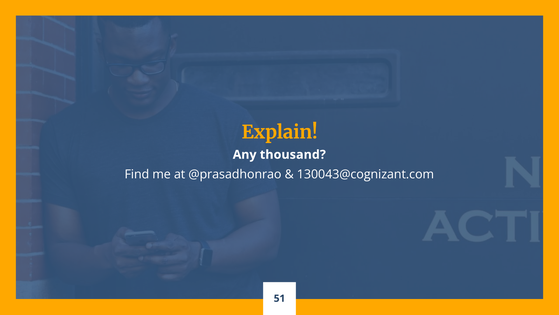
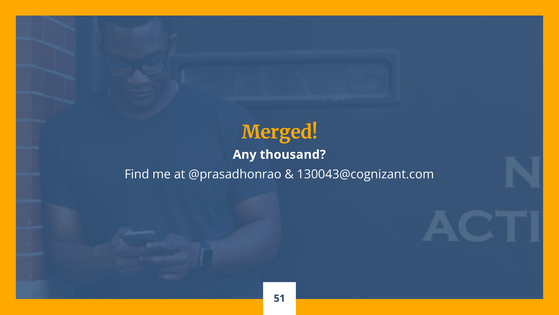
Explain: Explain -> Merged (280, 132)
